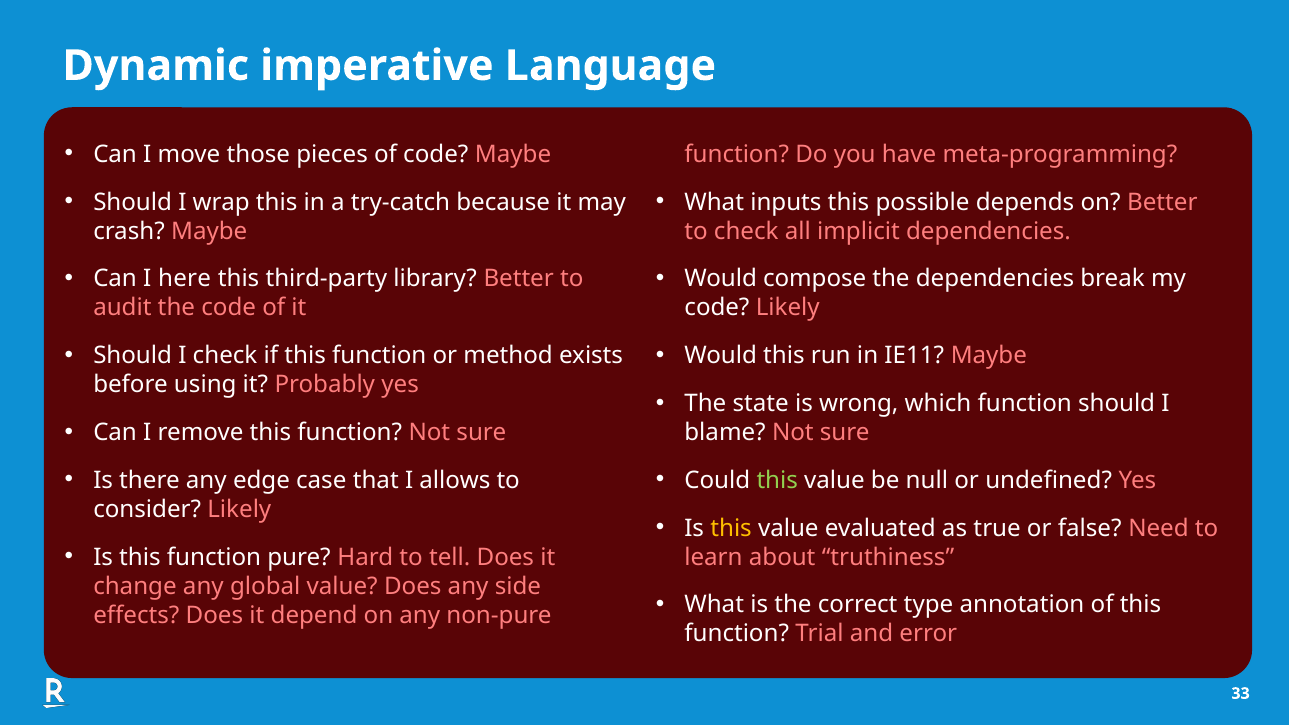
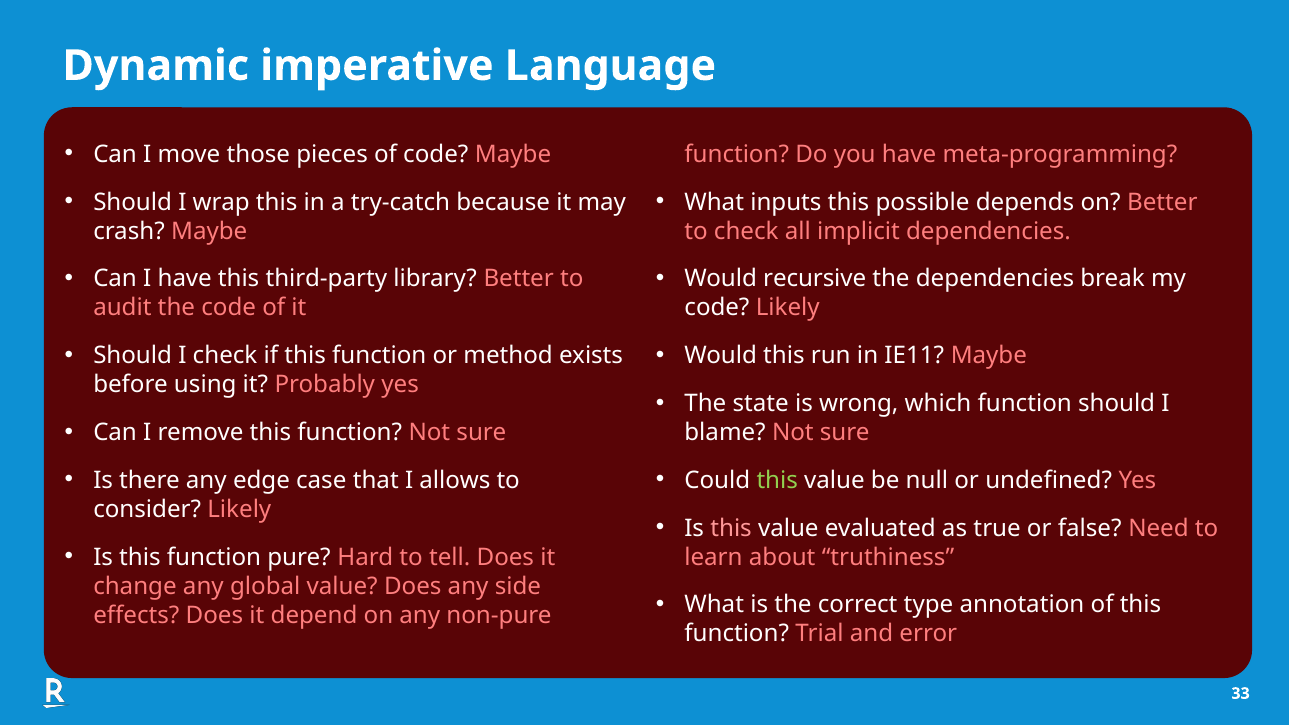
I here: here -> have (185, 279)
compose: compose -> recursive (815, 279)
this colour: yellow -> pink (731, 528)
